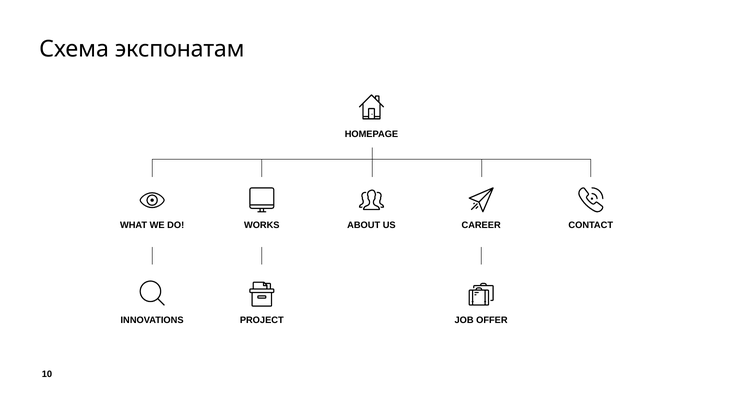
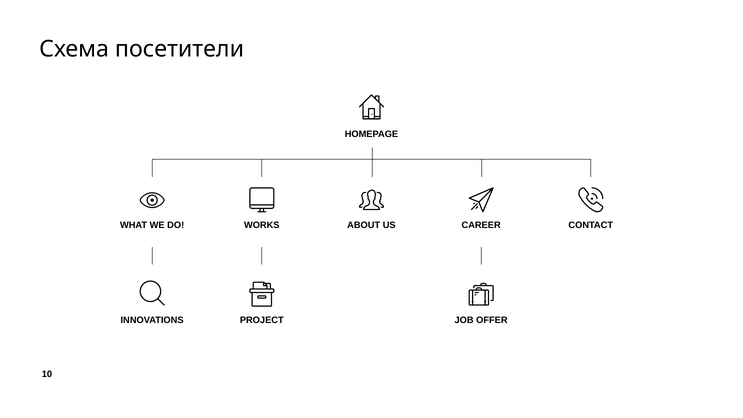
экспонатам: экспонатам -> посетители (180, 49)
